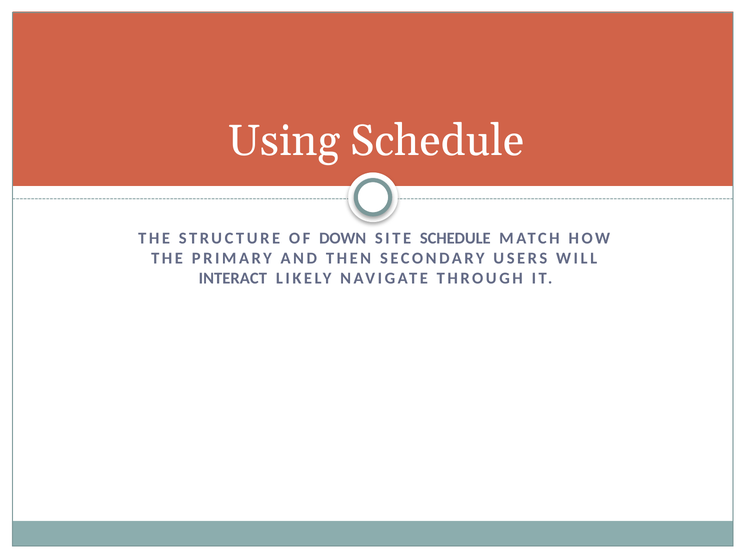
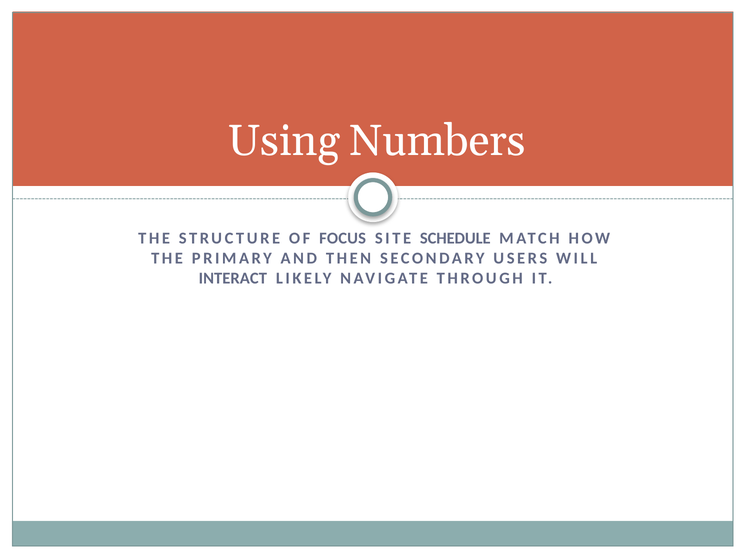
Using Schedule: Schedule -> Numbers (437, 141)
DOWN: DOWN -> FOCUS (343, 239)
